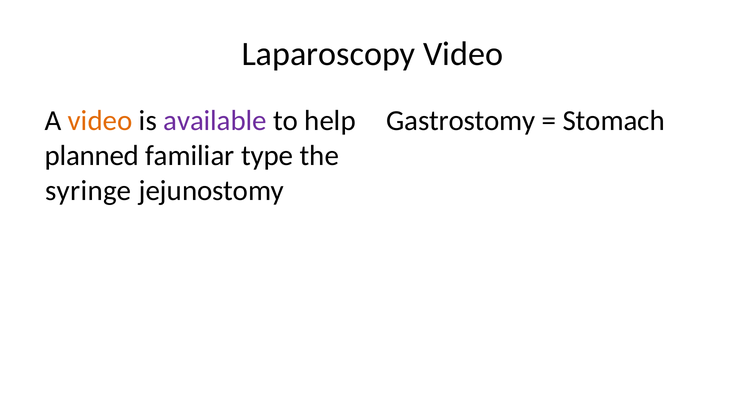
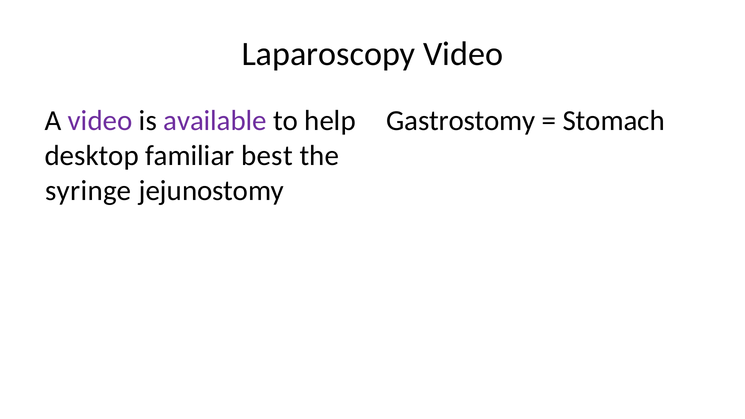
video colour: orange -> purple (100, 121)
planned: planned -> desktop (92, 156)
type: type -> best (267, 156)
